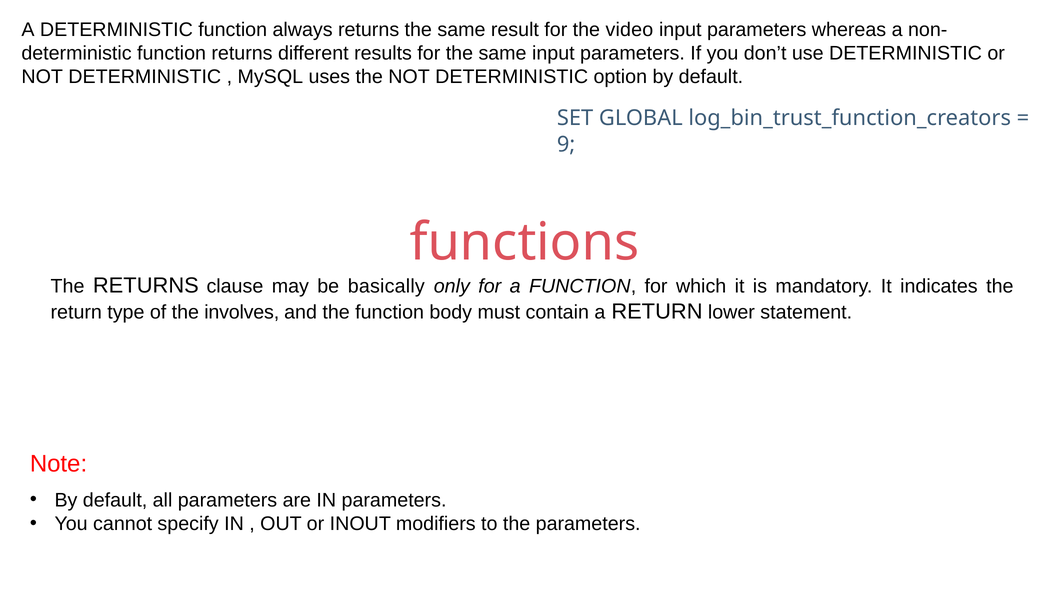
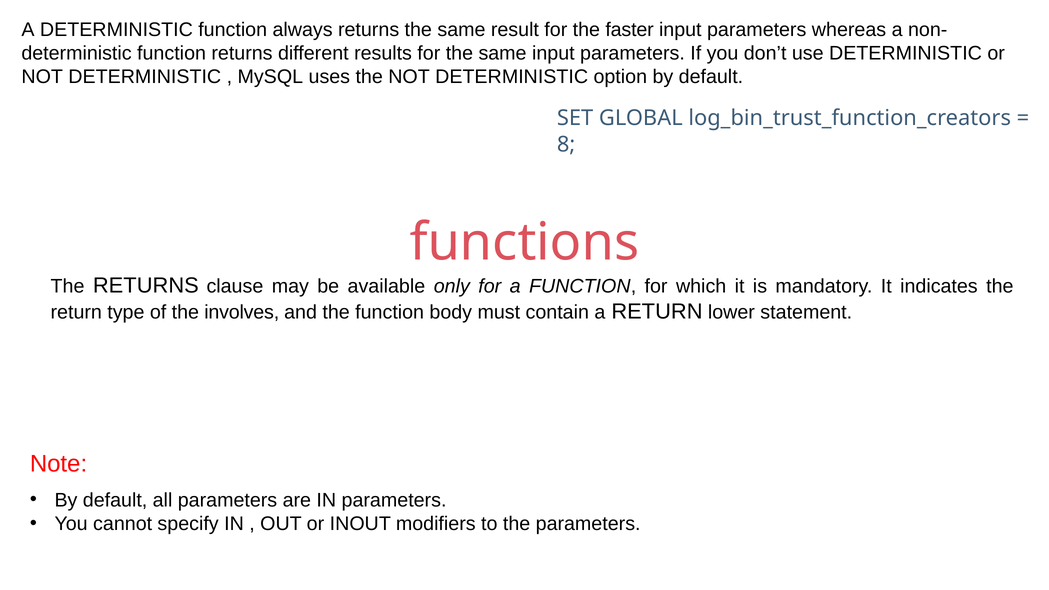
video: video -> faster (630, 30)
9: 9 -> 8 (566, 144)
basically: basically -> available (386, 286)
